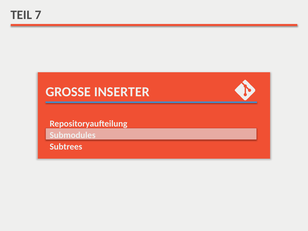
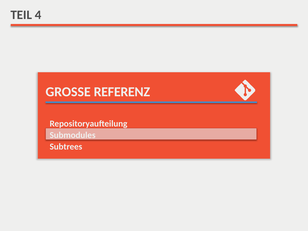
7: 7 -> 4 (38, 15)
INSERTER: INSERTER -> REFERENZ (122, 92)
